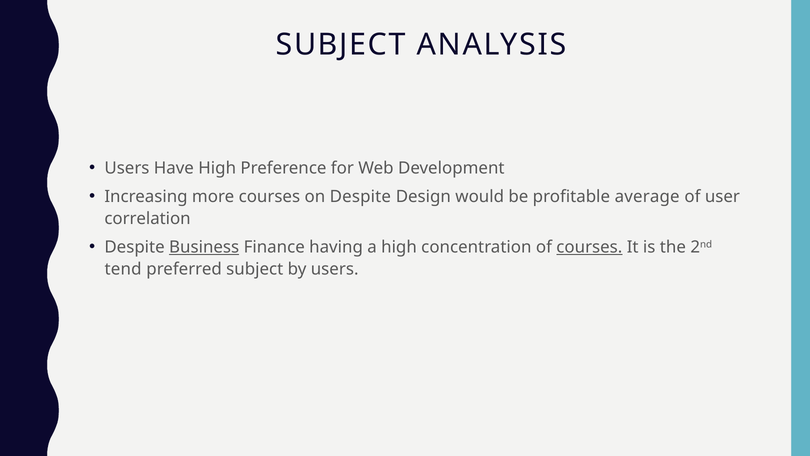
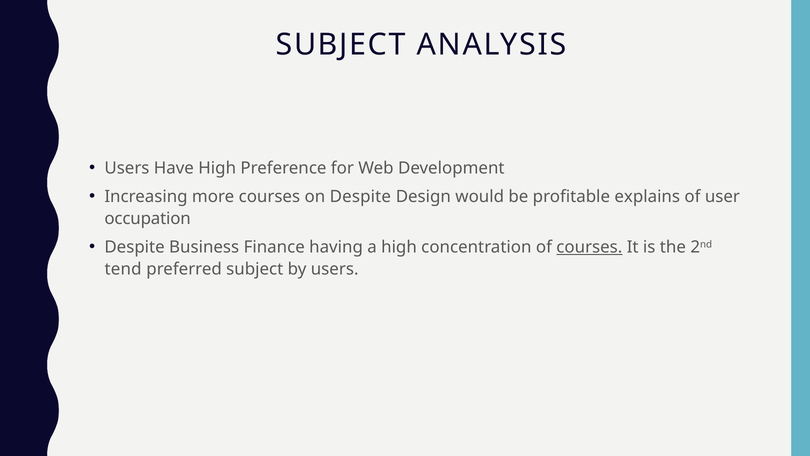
average: average -> explains (647, 196)
correlation: correlation -> occupation (148, 219)
Business underline: present -> none (204, 247)
